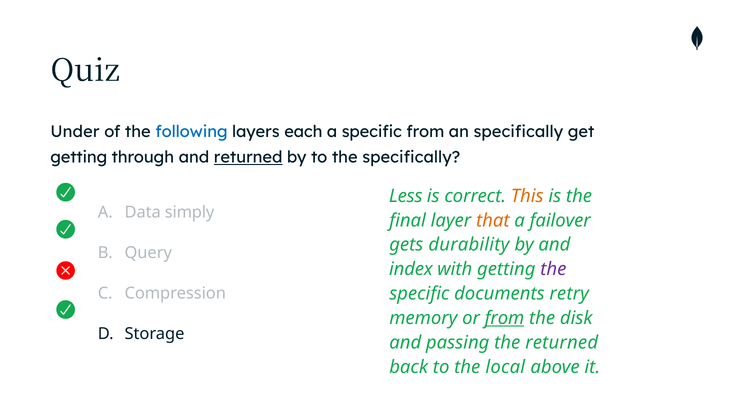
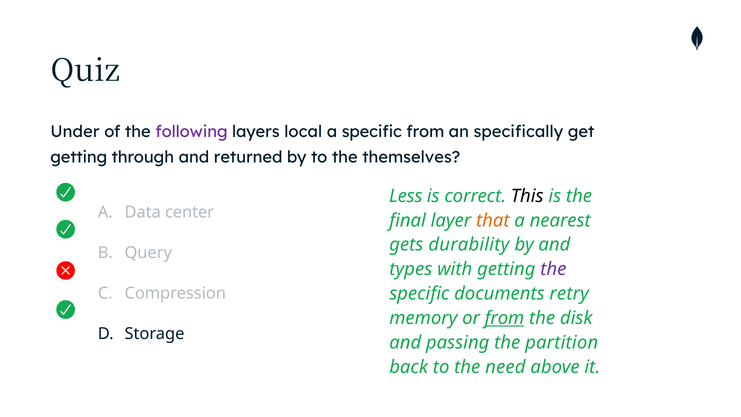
following colour: blue -> purple (191, 132)
each: each -> local (303, 132)
returned underline: present -> none (248, 157)
the specifically: specifically -> themselves (411, 157)
This colour: orange -> black (527, 196)
simply: simply -> center (190, 212)
failover: failover -> nearest (560, 220)
index: index -> types (411, 269)
the returned: returned -> partition (562, 343)
local: local -> need (505, 367)
